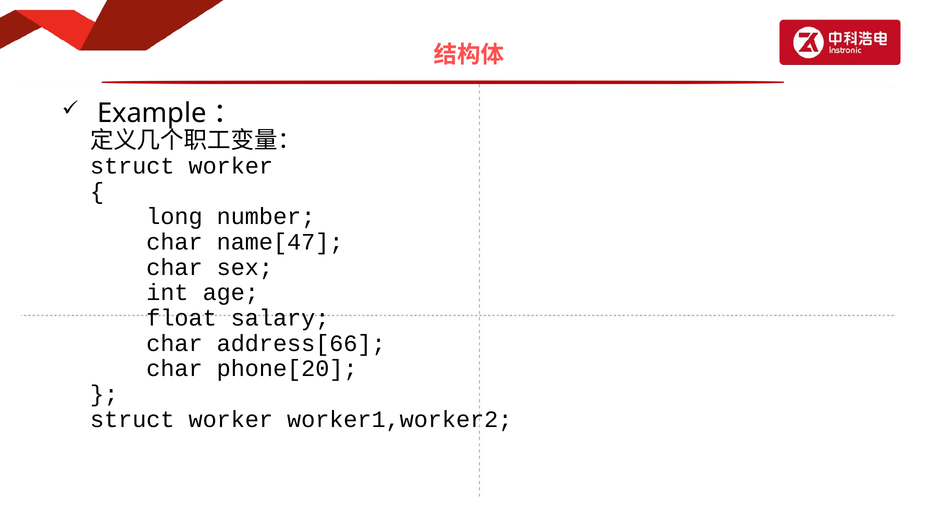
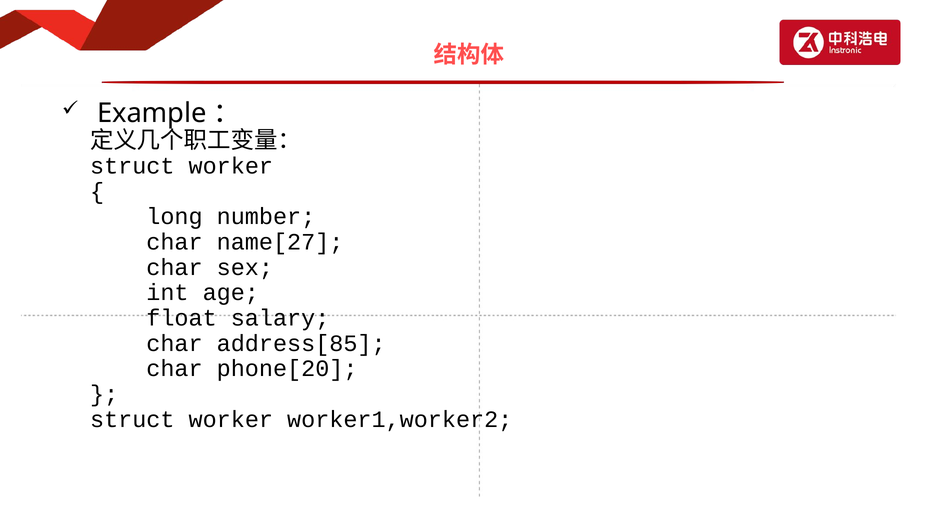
name[47: name[47 -> name[27 (280, 242)
address[66: address[66 -> address[85 (301, 343)
